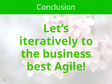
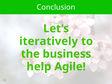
best: best -> help (39, 67)
